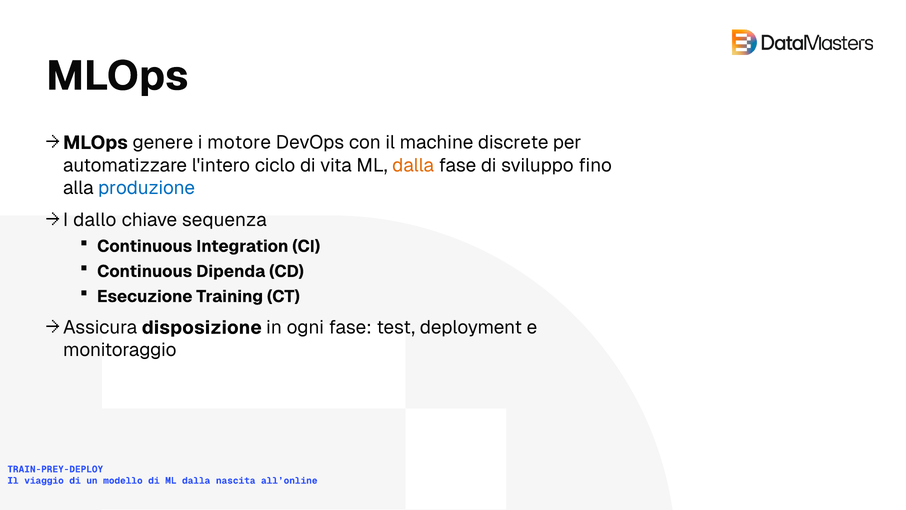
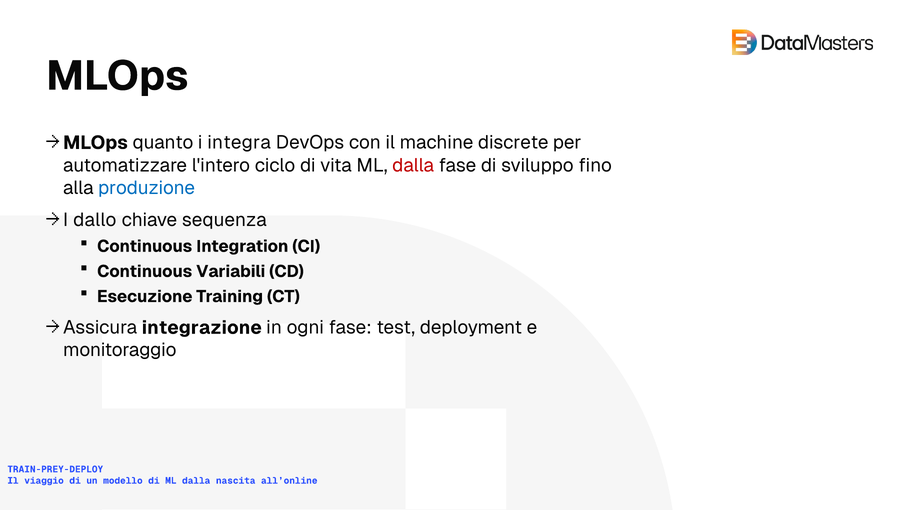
genere: genere -> quanto (163, 143)
motore: motore -> integra (239, 143)
dalla colour: orange -> red (413, 165)
Dipenda: Dipenda -> Variabili (231, 271)
disposizione: disposizione -> integrazione (202, 327)
